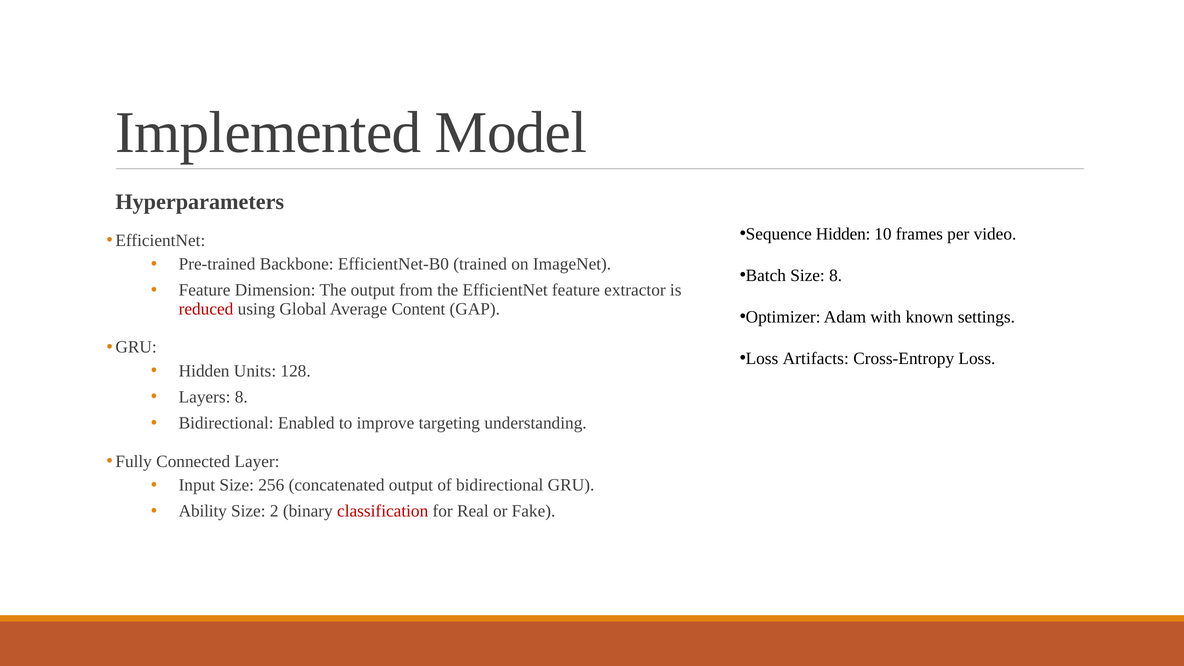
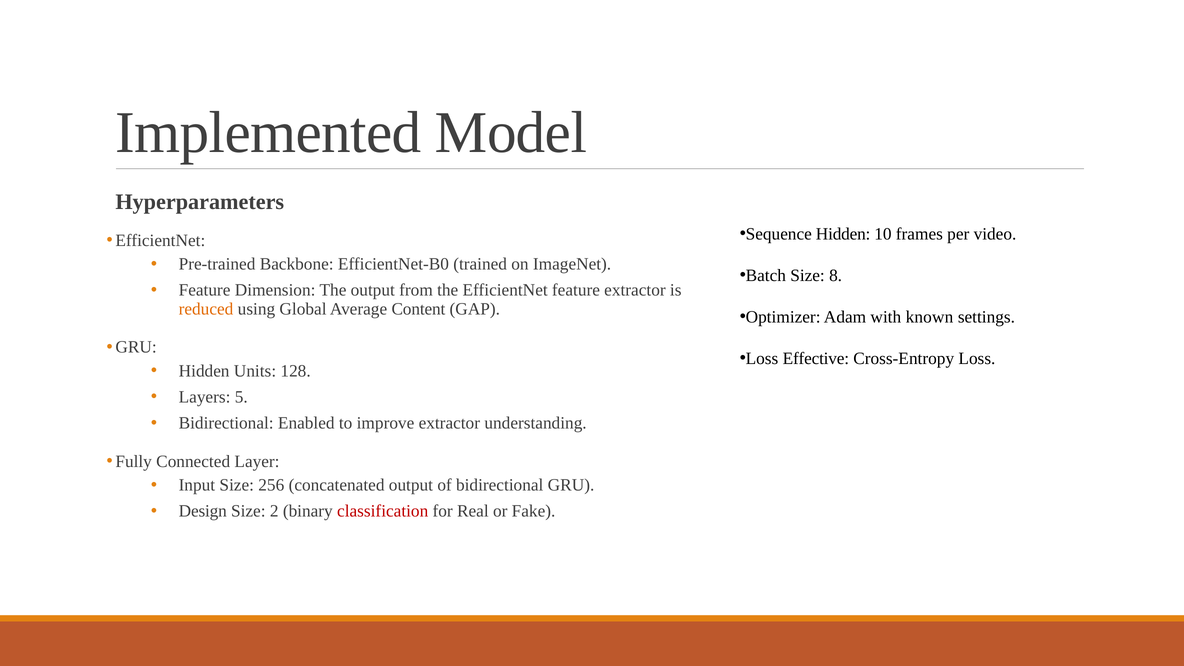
reduced colour: red -> orange (206, 309)
Artifacts: Artifacts -> Effective (816, 358)
Layers 8: 8 -> 5 (241, 397)
improve targeting: targeting -> extractor (449, 423)
Ability: Ability -> Design (203, 511)
